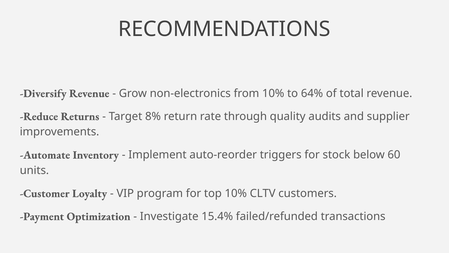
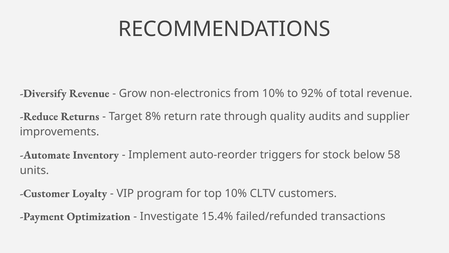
64%: 64% -> 92% (312, 93)
60: 60 -> 58 (394, 155)
